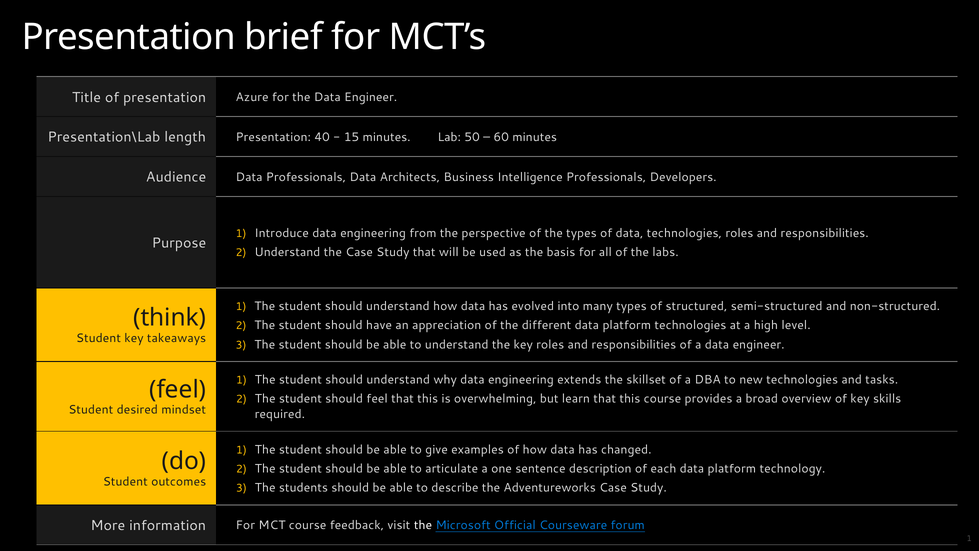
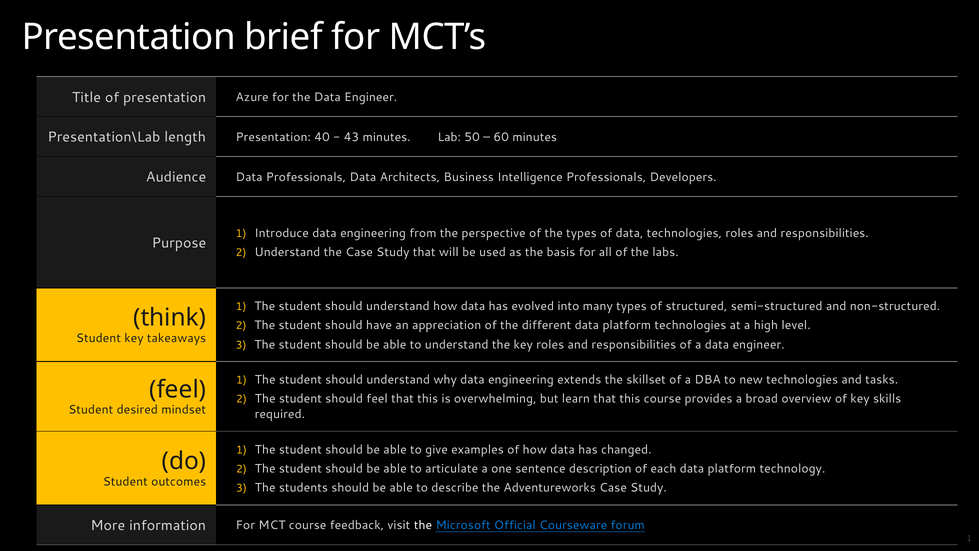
15: 15 -> 43 (351, 137)
